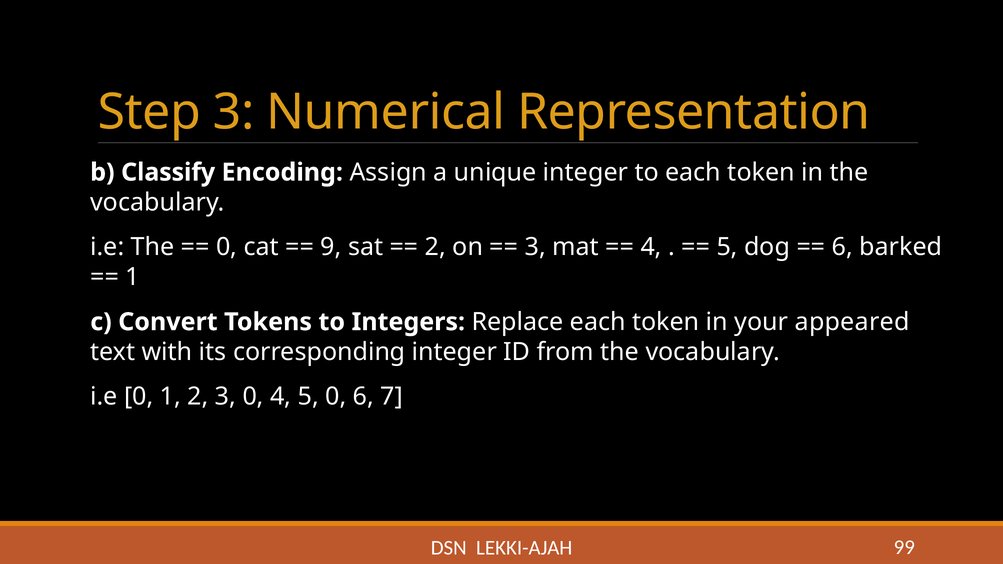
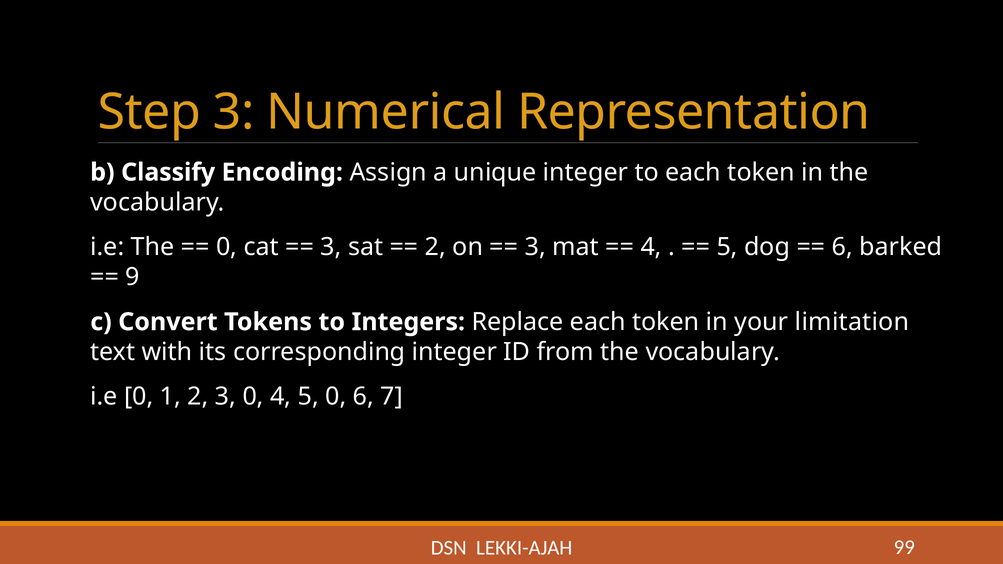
9: 9 -> 3 (331, 247)
1: 1 -> 9 (133, 277)
appeared: appeared -> limitation (852, 322)
